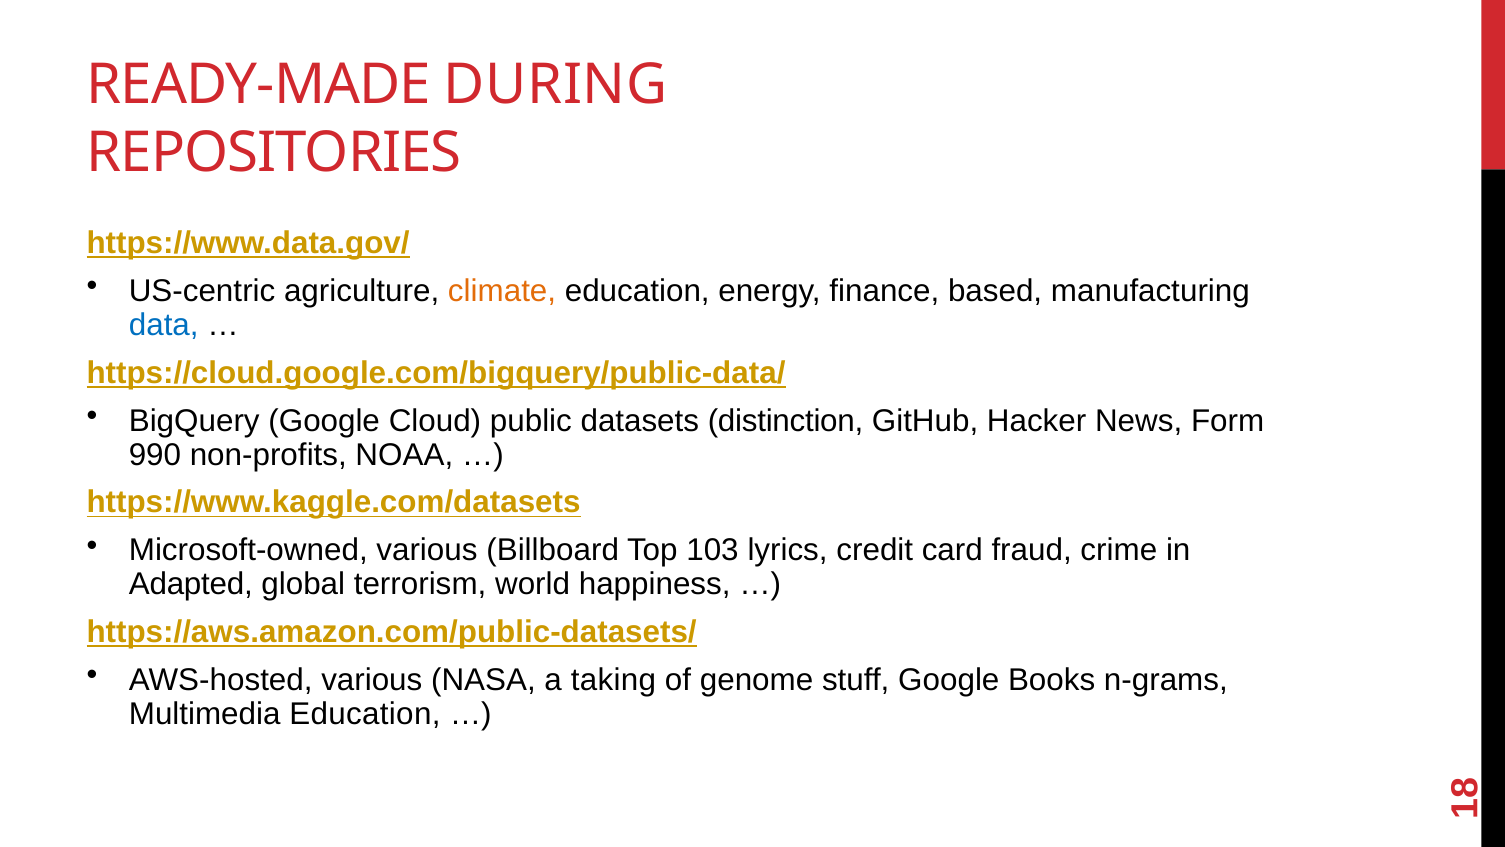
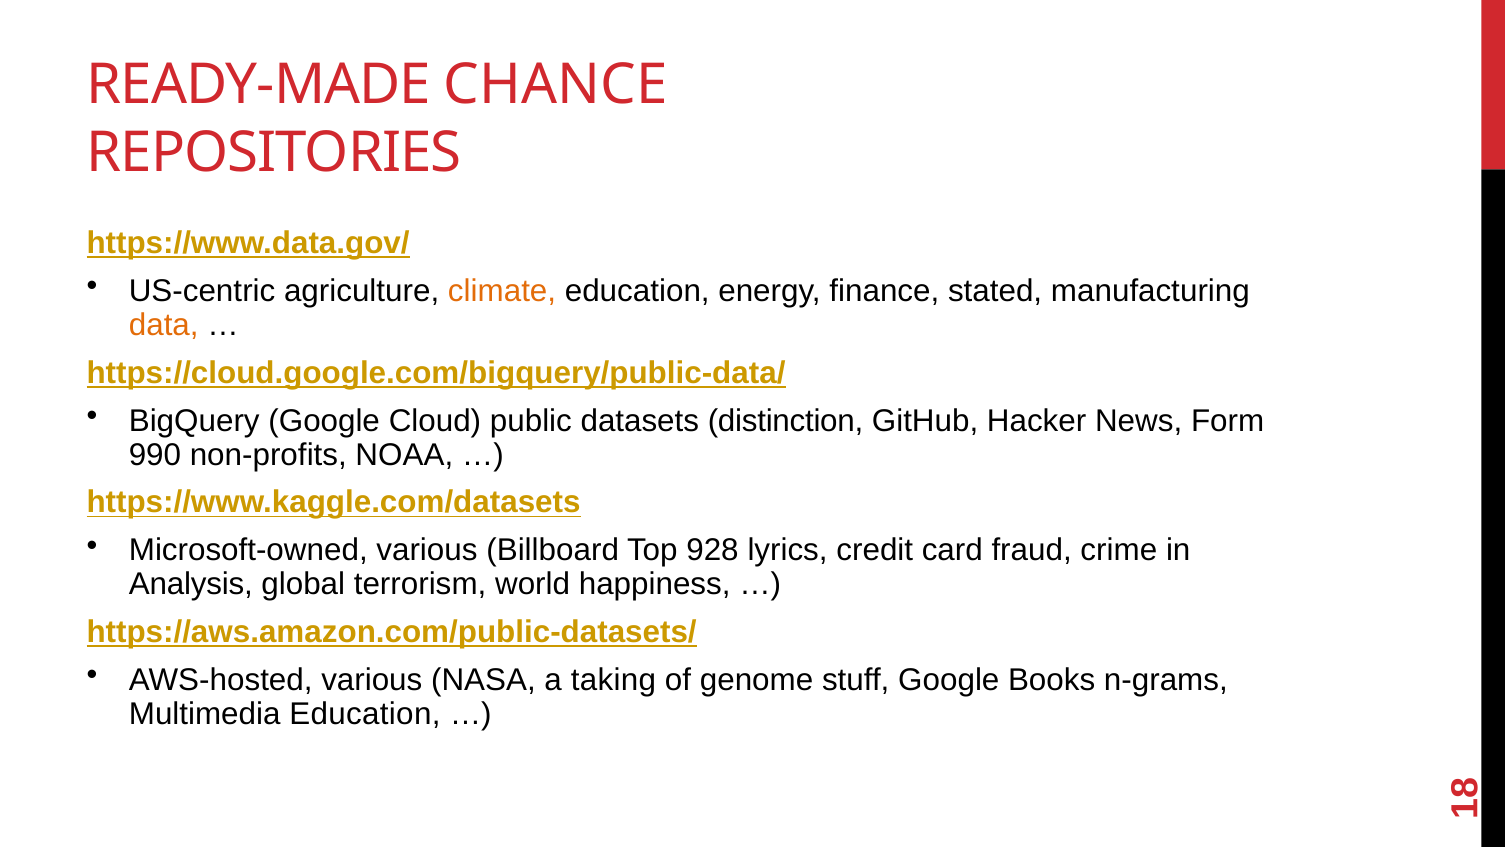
DURING: DURING -> CHANCE (556, 85)
based: based -> stated (995, 291)
data colour: blue -> orange (164, 325)
103: 103 -> 928 (713, 550)
Adapted: Adapted -> Analysis (191, 584)
